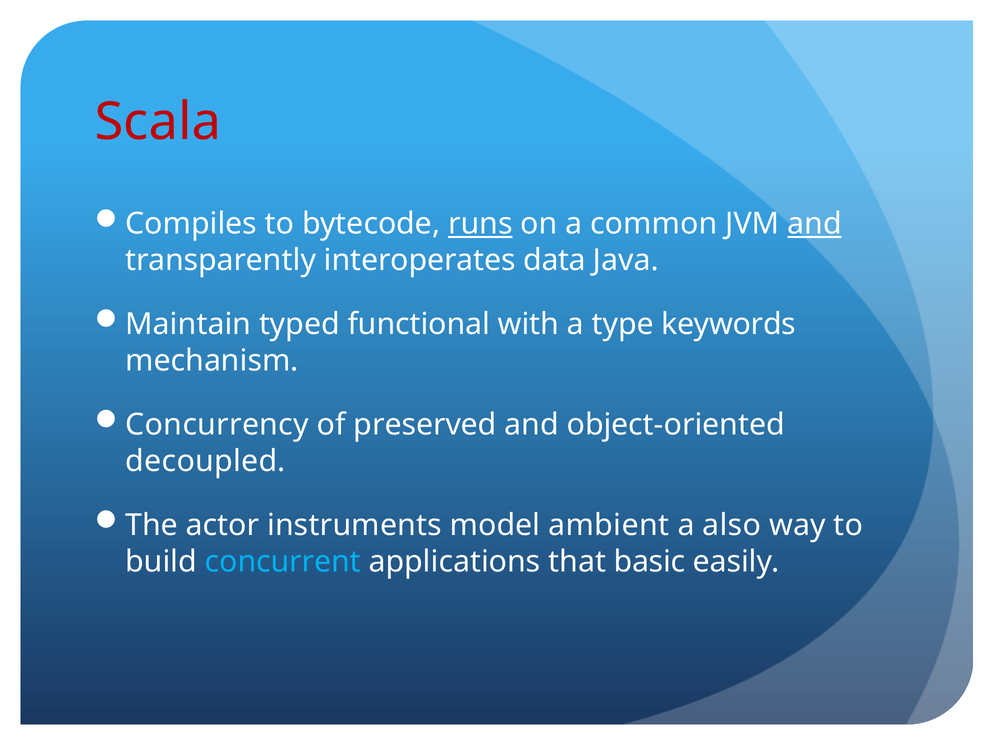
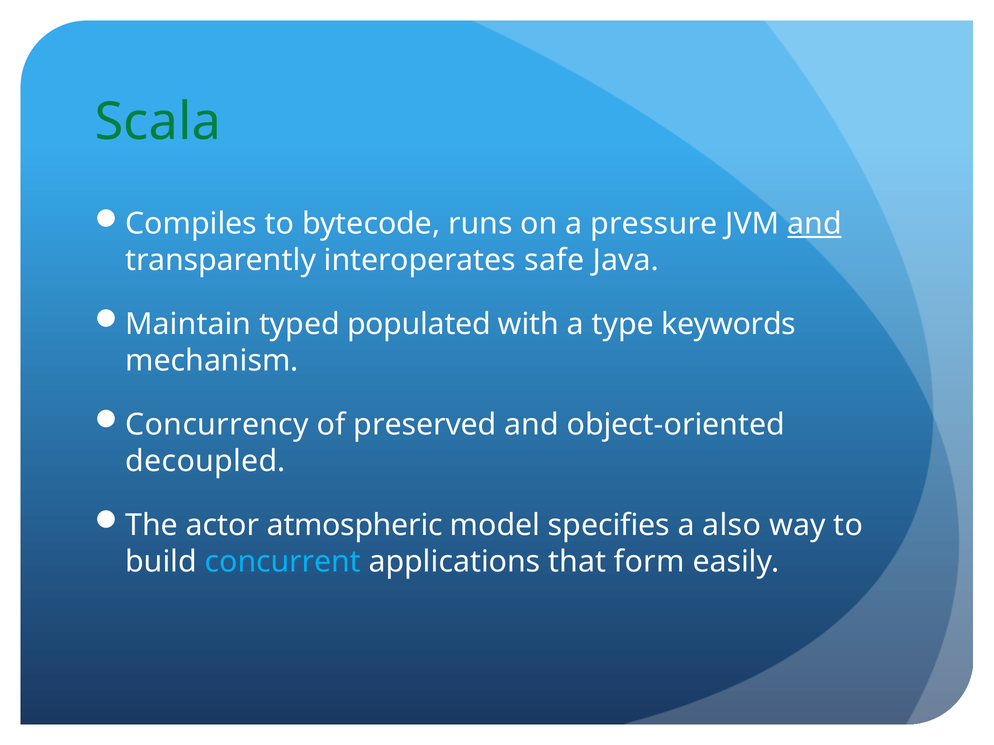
Scala colour: red -> green (158, 122)
runs underline: present -> none (480, 224)
common: common -> pressure (654, 224)
data: data -> safe (554, 261)
functional: functional -> populated (419, 325)
instruments: instruments -> atmospheric (355, 526)
ambient: ambient -> specifies (609, 526)
basic: basic -> form (649, 562)
